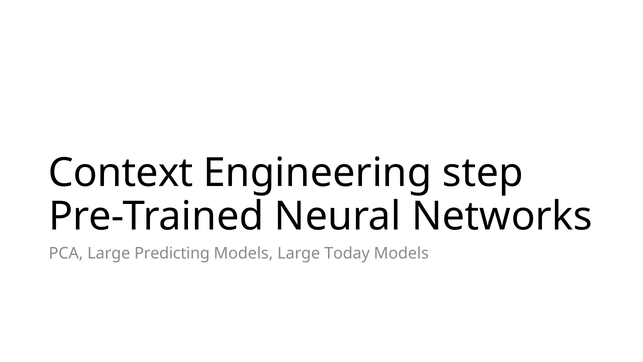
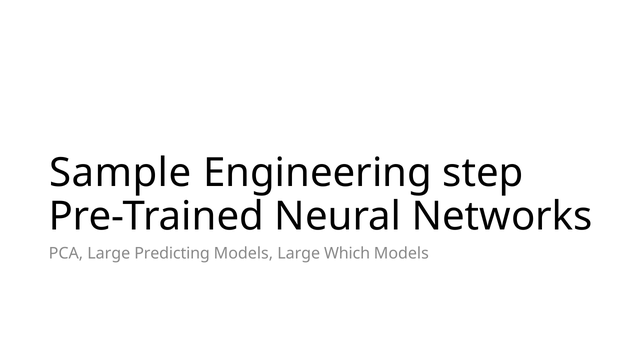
Context: Context -> Sample (120, 173)
Today: Today -> Which (347, 253)
